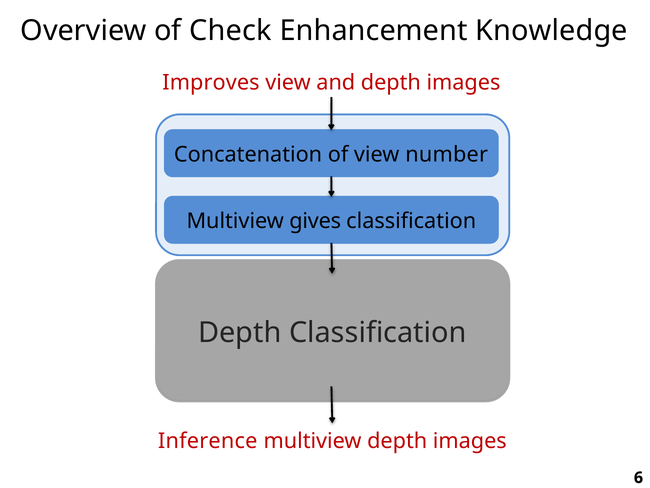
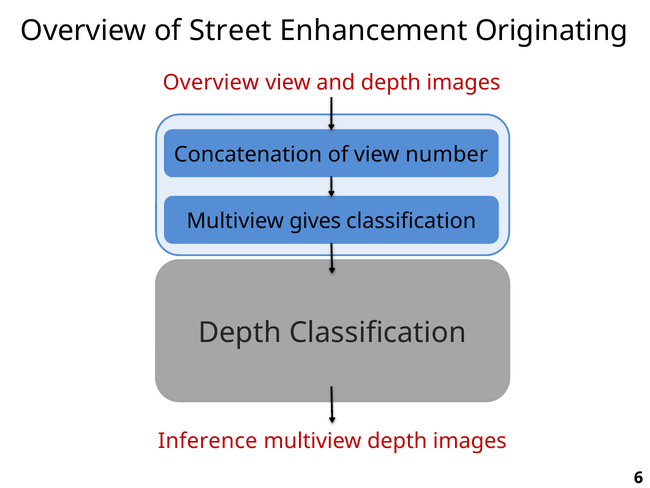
Check: Check -> Street (230, 31)
Knowledge: Knowledge -> Originating (552, 31)
Improves: Improves -> Overview (211, 82)
